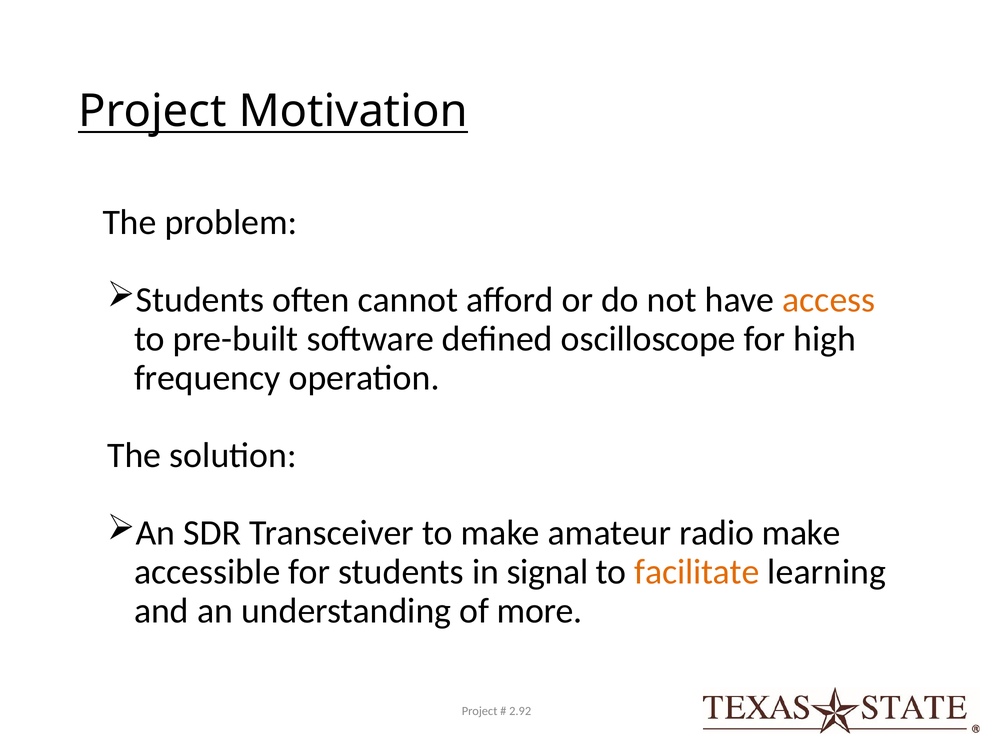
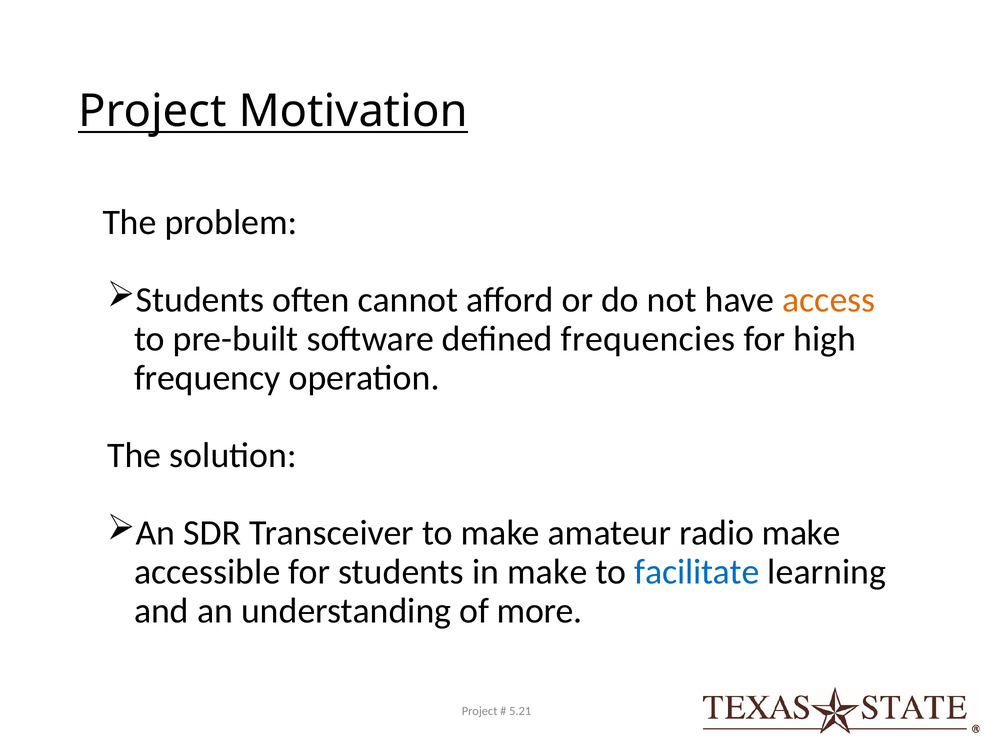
oscilloscope: oscilloscope -> frequencies (648, 339)
in signal: signal -> make (547, 572)
facilitate colour: orange -> blue (697, 572)
2.92: 2.92 -> 5.21 (520, 711)
